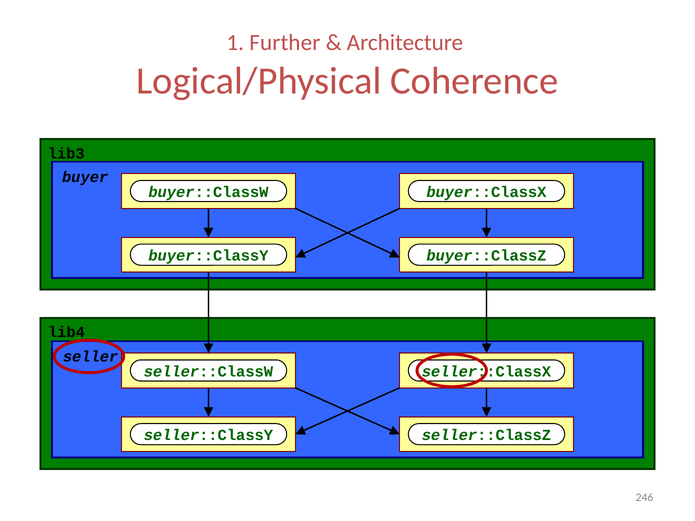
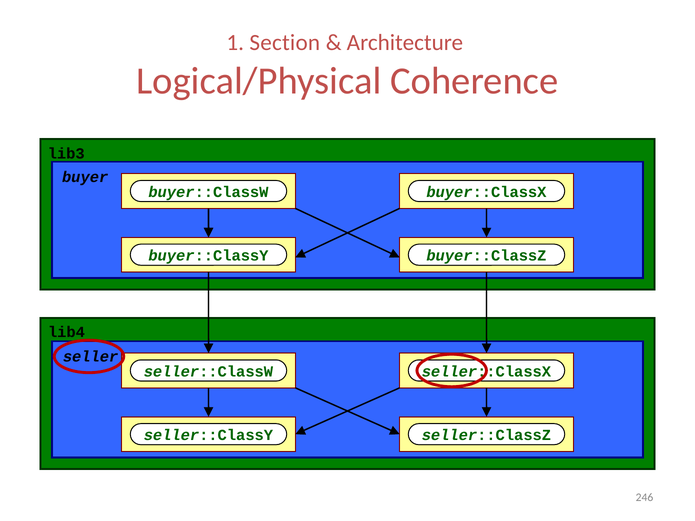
Further: Further -> Section (285, 43)
